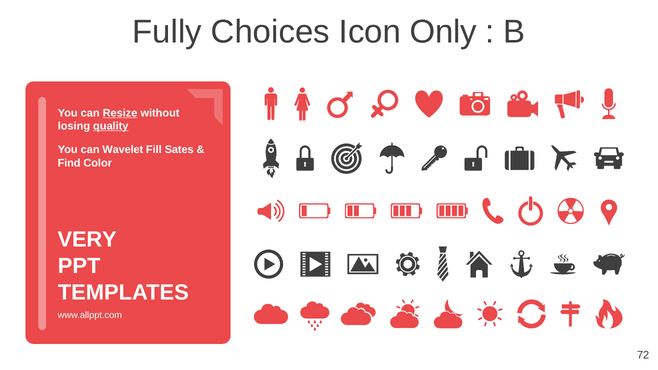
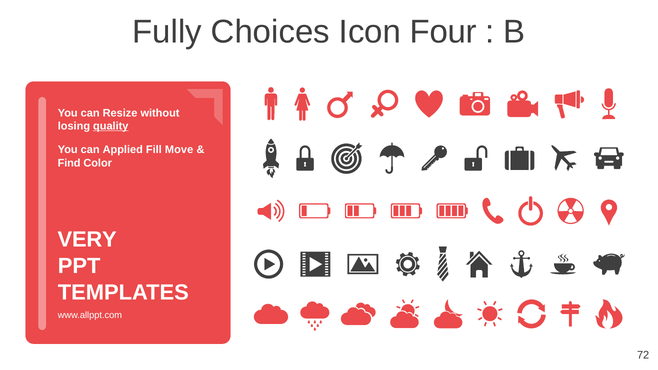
Only: Only -> Four (443, 32)
Resize underline: present -> none (120, 113)
Wavelet: Wavelet -> Applied (123, 150)
Sates: Sates -> Move (179, 150)
